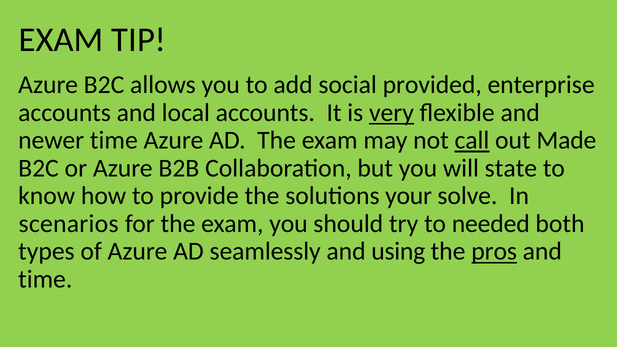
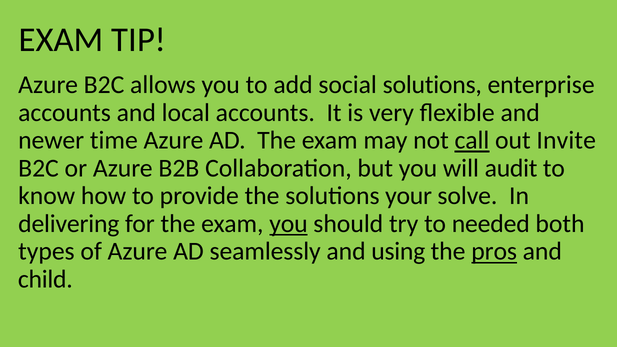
social provided: provided -> solutions (432, 85)
very underline: present -> none (391, 113)
Made: Made -> Invite (566, 140)
state: state -> audit (511, 168)
scenarios: scenarios -> delivering (69, 224)
you underline: none -> present (288, 224)
time: time -> child (45, 279)
